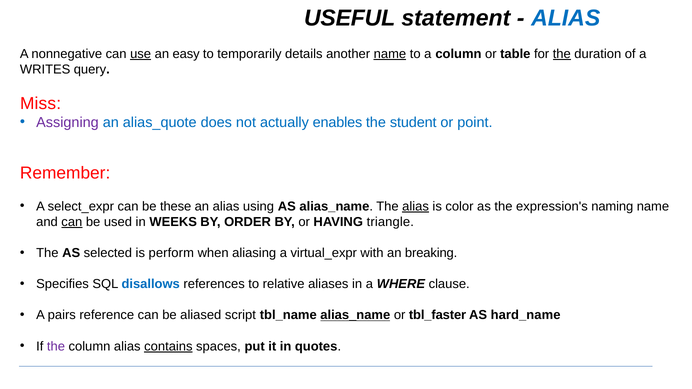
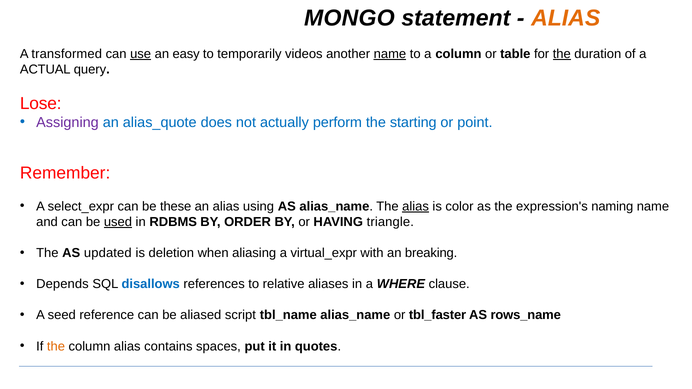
USEFUL: USEFUL -> MONGO (349, 18)
ALIAS colour: blue -> orange (566, 18)
nonnegative: nonnegative -> transformed (67, 54)
details: details -> videos (304, 54)
WRITES: WRITES -> ACTUAL (45, 70)
Miss: Miss -> Lose (41, 104)
enables: enables -> perform (337, 122)
student: student -> starting (413, 122)
can underline: present -> none (72, 222)
used underline: none -> present (118, 222)
WEEKS: WEEKS -> RDBMS (173, 222)
selected: selected -> updated (108, 253)
perform: perform -> deletion (171, 253)
Specifies: Specifies -> Depends (62, 284)
pairs: pairs -> seed (62, 315)
alias_name underline: present -> none (355, 315)
hard_name: hard_name -> rows_name (526, 315)
the colour: purple -> orange (56, 347)
contains underline: present -> none (168, 347)
